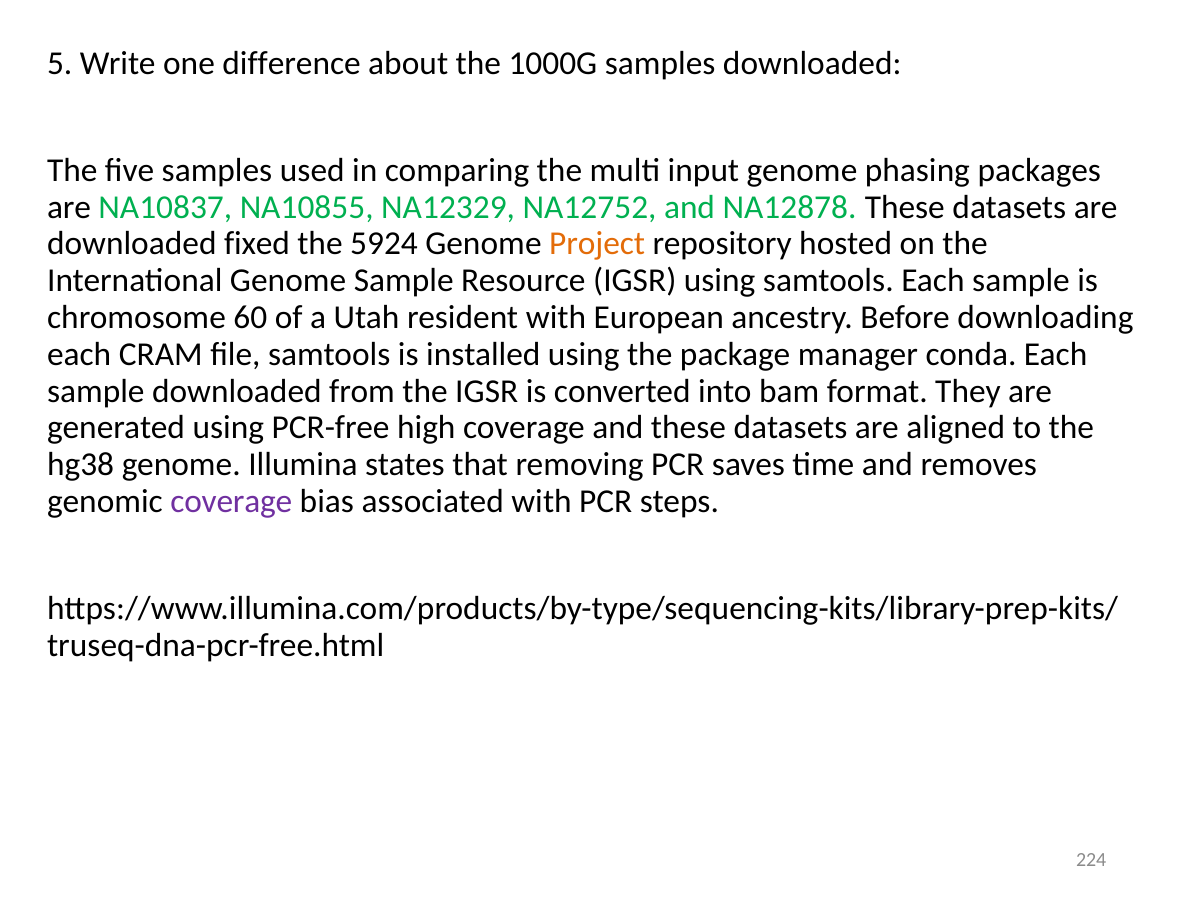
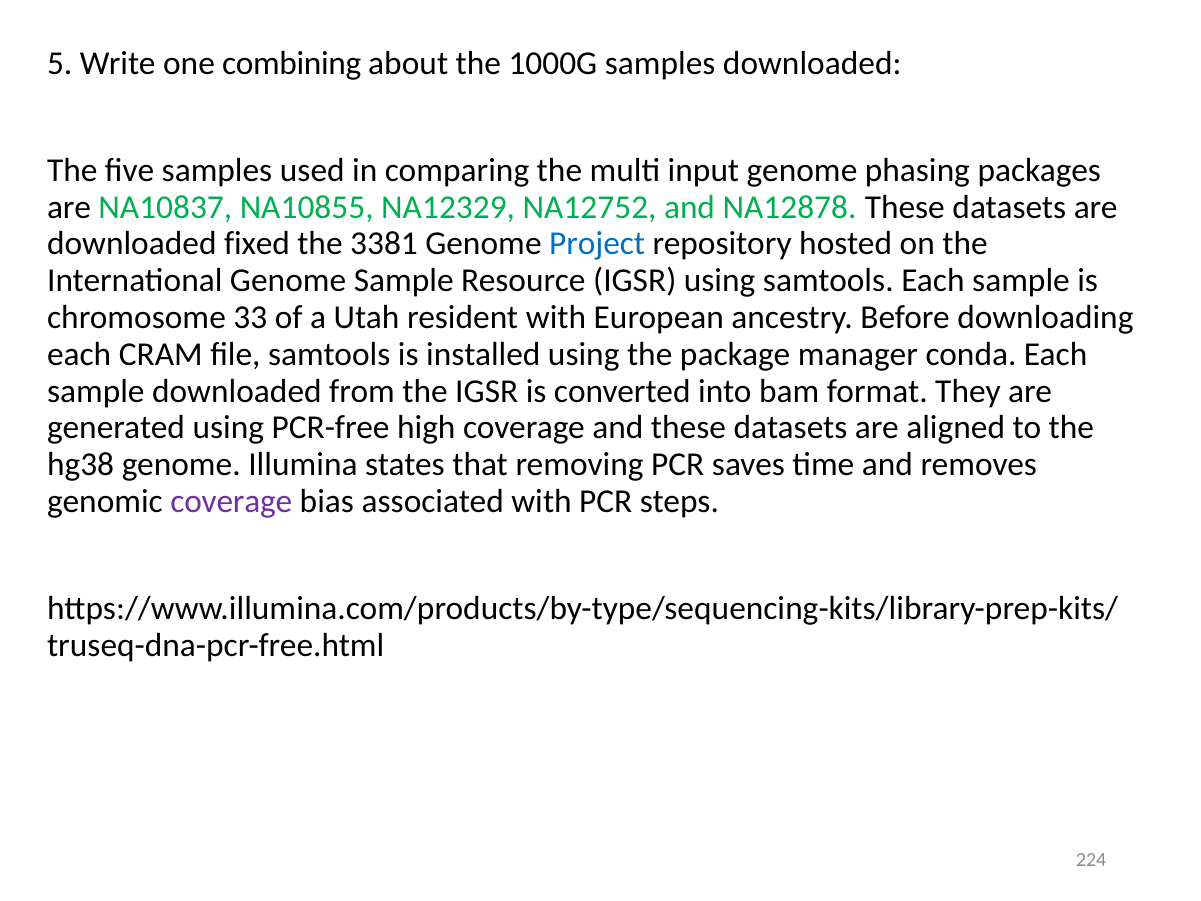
difference: difference -> combining (292, 63)
5924: 5924 -> 3381 (384, 244)
Project colour: orange -> blue (597, 244)
60: 60 -> 33 (250, 317)
